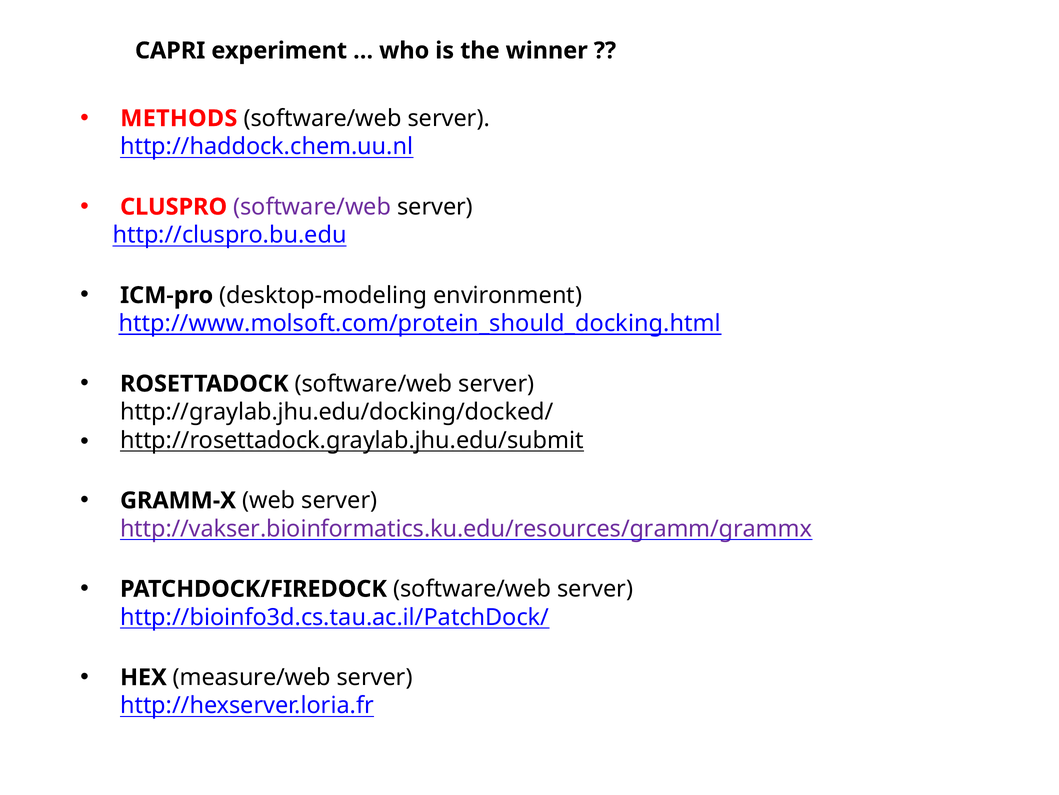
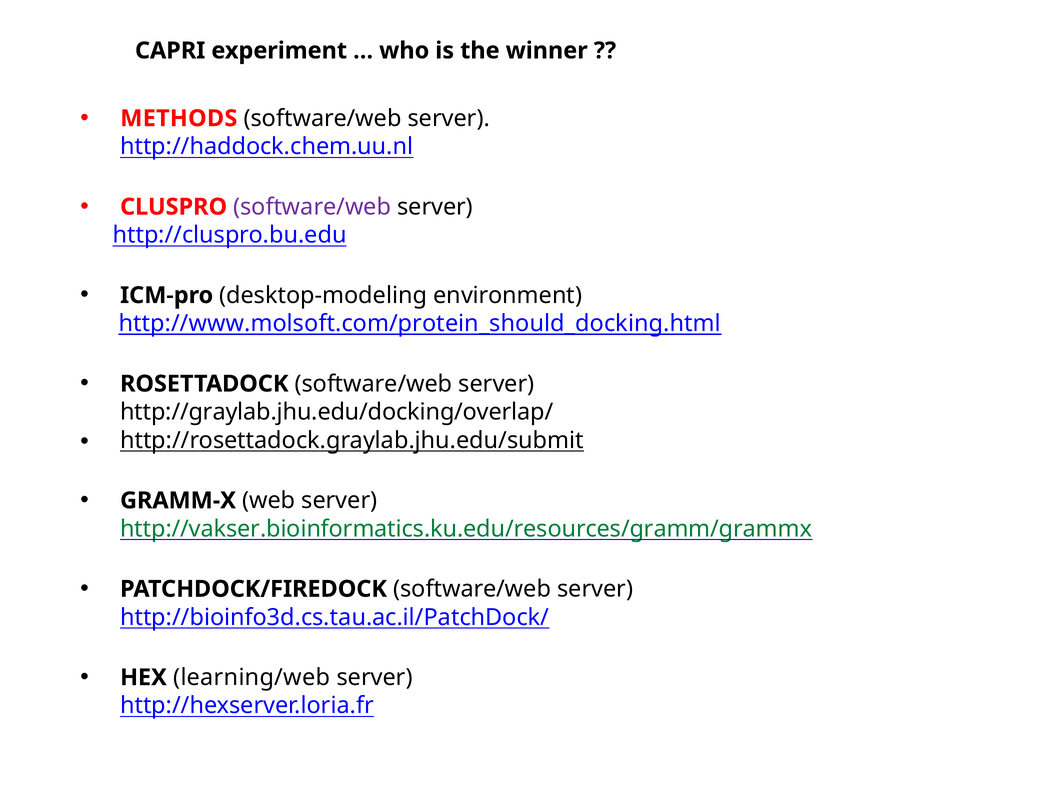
http://graylab.jhu.edu/docking/docked/: http://graylab.jhu.edu/docking/docked/ -> http://graylab.jhu.edu/docking/overlap/ (337, 412)
http://vakser.bioinformatics.ku.edu/resources/gramm/grammx colour: purple -> green (466, 528)
measure/web: measure/web -> learning/web (252, 677)
